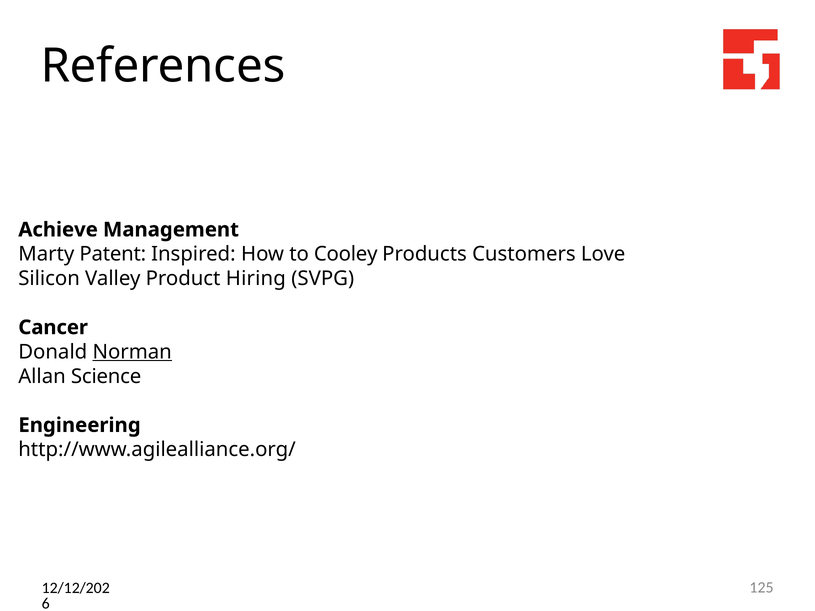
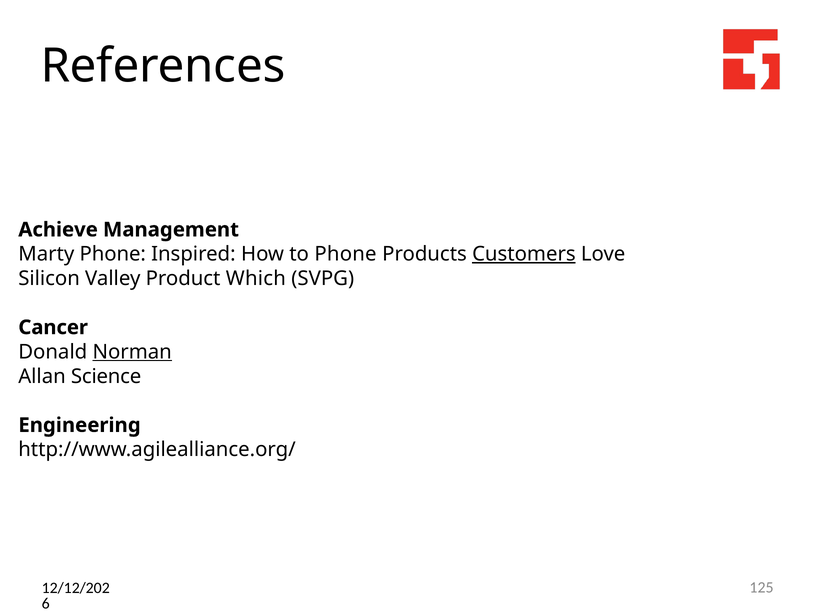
Marty Patent: Patent -> Phone (113, 254)
to Cooley: Cooley -> Phone (346, 254)
Customers underline: none -> present (524, 254)
Hiring: Hiring -> Which (256, 279)
